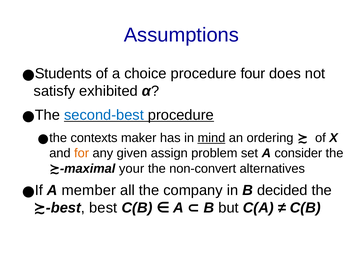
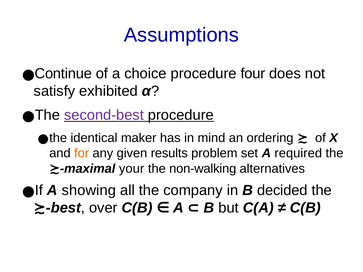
Students: Students -> Continue (63, 73)
second-best colour: blue -> purple (104, 115)
contexts: contexts -> identical (94, 138)
mind underline: present -> none (211, 138)
assign: assign -> results (169, 153)
consider: consider -> required (298, 153)
non-convert: non-convert -> non-walking (203, 169)
member: member -> showing (89, 190)
best: best -> over (103, 208)
